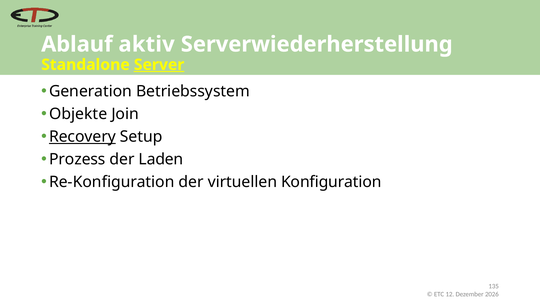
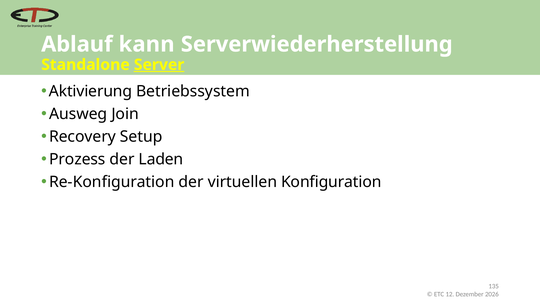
aktiv: aktiv -> kann (147, 44)
Generation: Generation -> Aktivierung (91, 91)
Objekte: Objekte -> Ausweg (78, 114)
Recovery underline: present -> none (82, 137)
